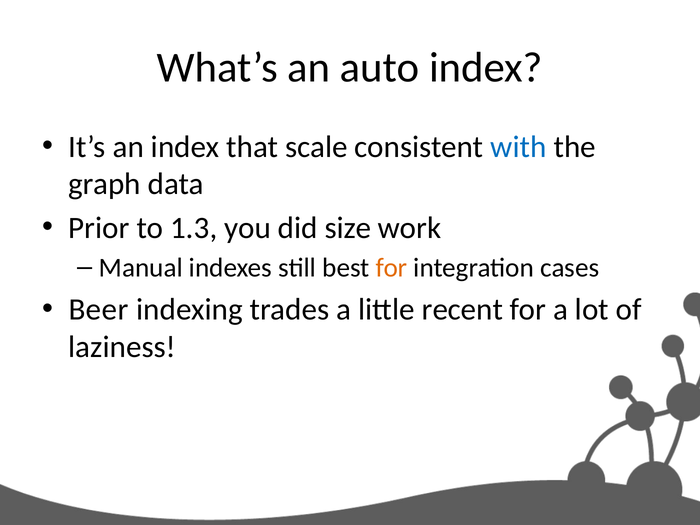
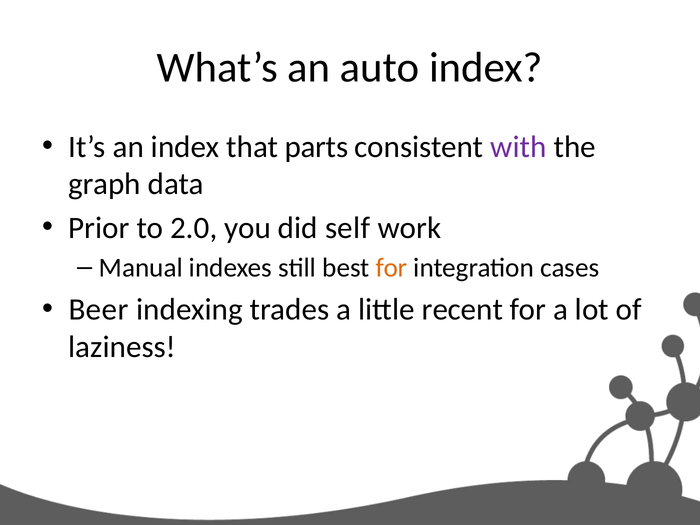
scale: scale -> parts (316, 147)
with colour: blue -> purple (518, 147)
1.3: 1.3 -> 2.0 (194, 228)
size: size -> self (348, 228)
